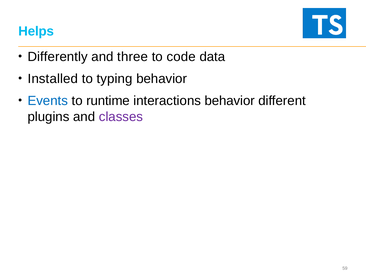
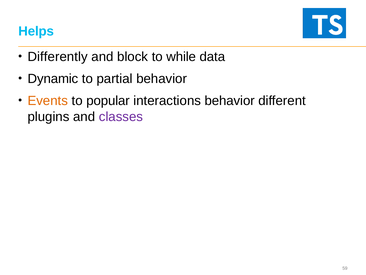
three: three -> block (133, 57)
code: code -> while (181, 57)
Installed: Installed -> Dynamic (53, 79)
typing: typing -> partial (115, 79)
Events colour: blue -> orange (48, 101)
runtime: runtime -> popular (108, 101)
